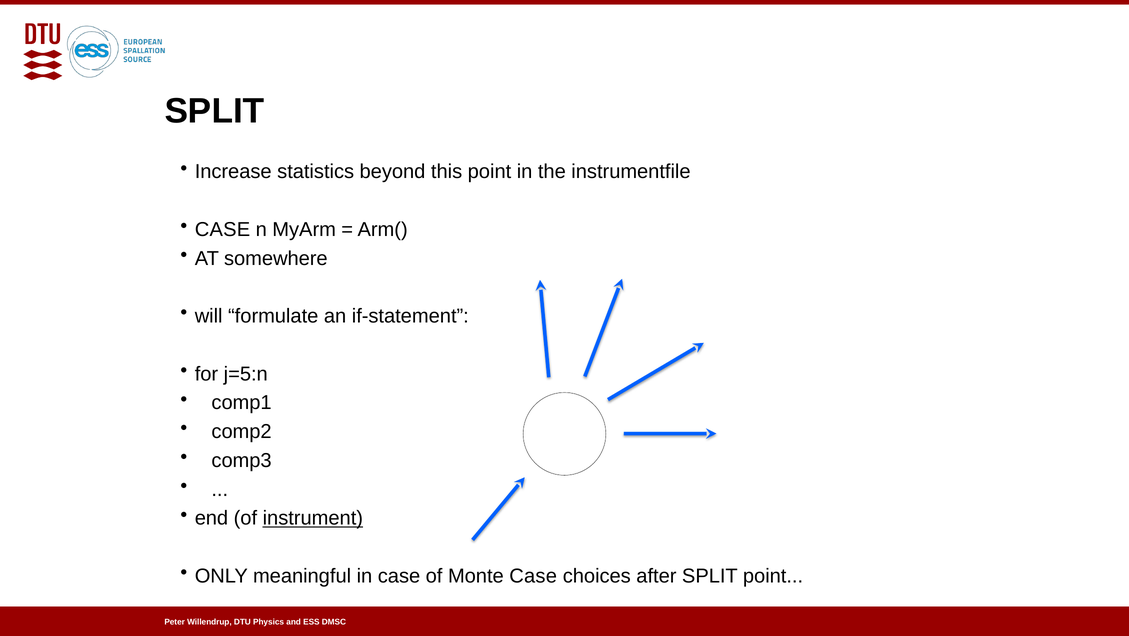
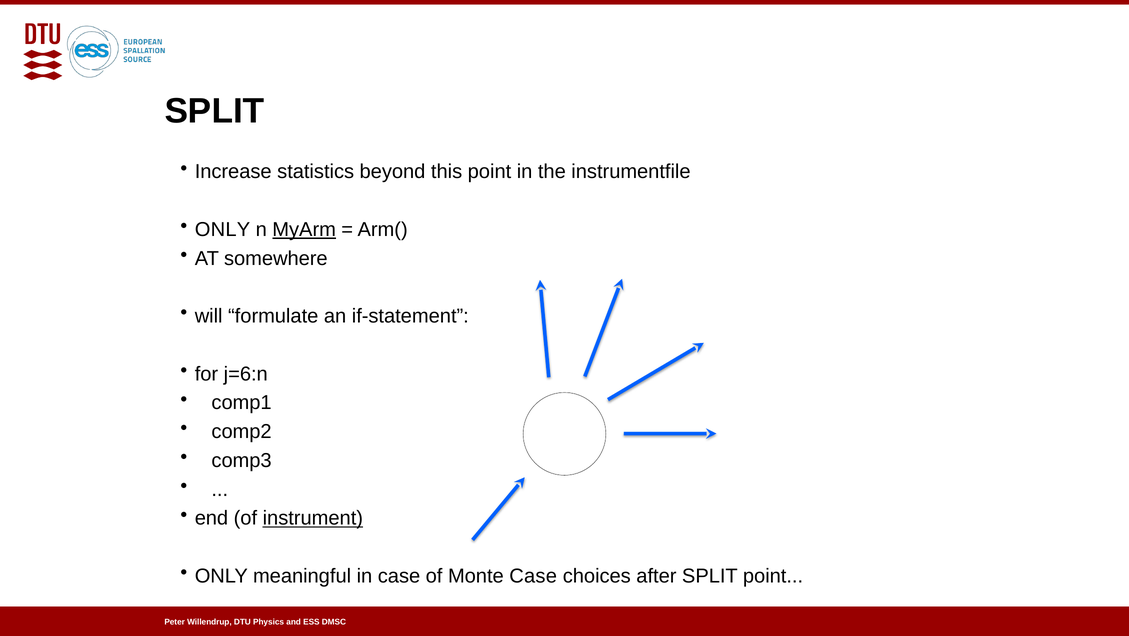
CASE: CASE -> ONLY (223, 229)
MyArm underline: none -> present (304, 229)
j=5:n: j=5:n -> j=6:n (246, 374)
